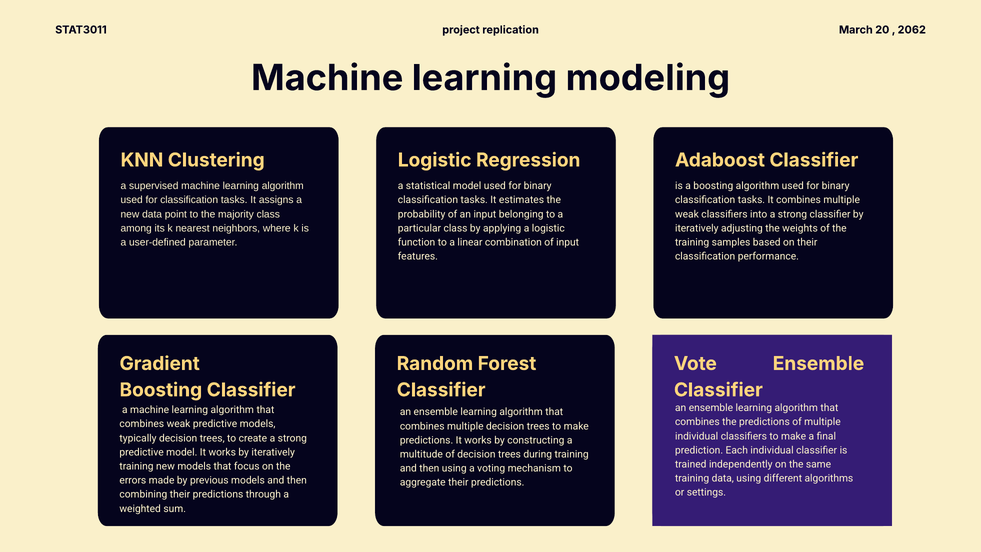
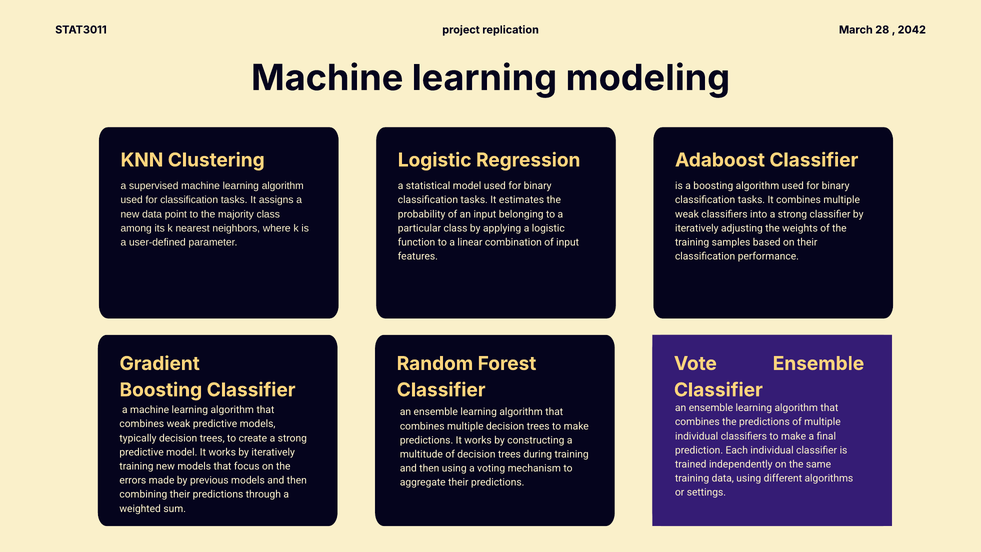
20: 20 -> 28 (882, 30)
2062: 2062 -> 2042 (912, 30)
